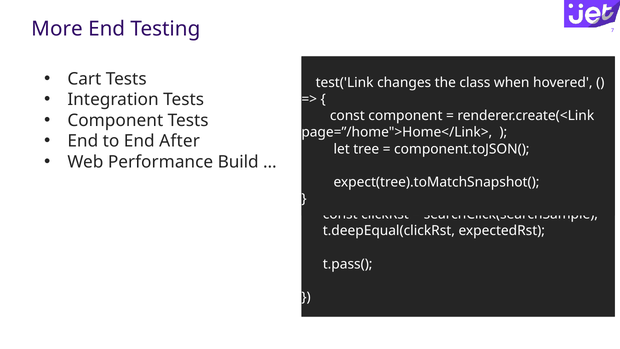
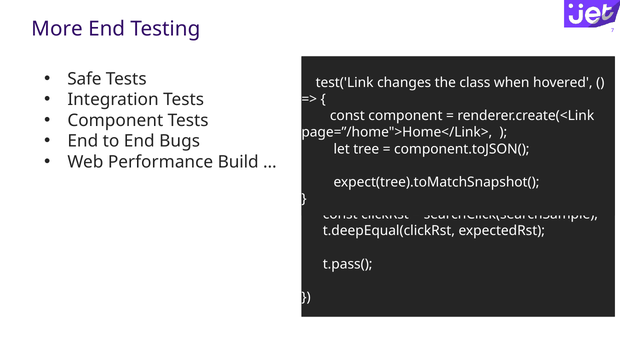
Cart: Cart -> Safe (84, 79)
After: After -> Bugs (180, 141)
